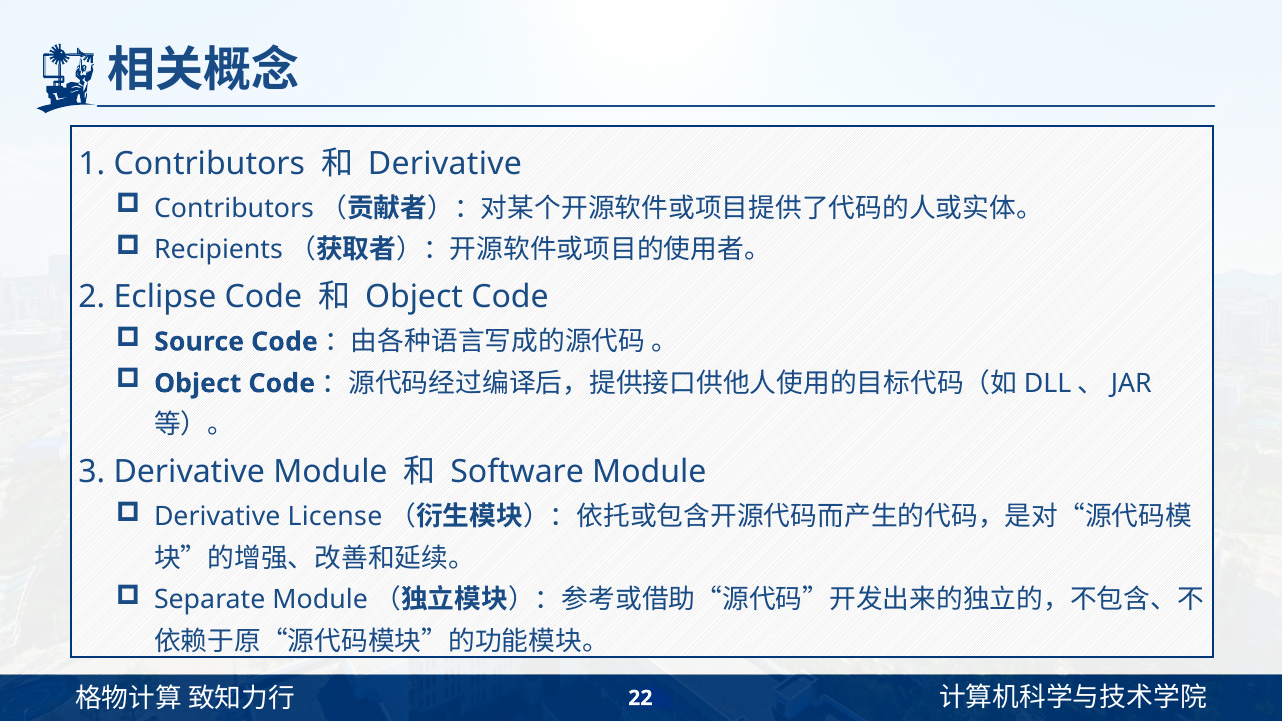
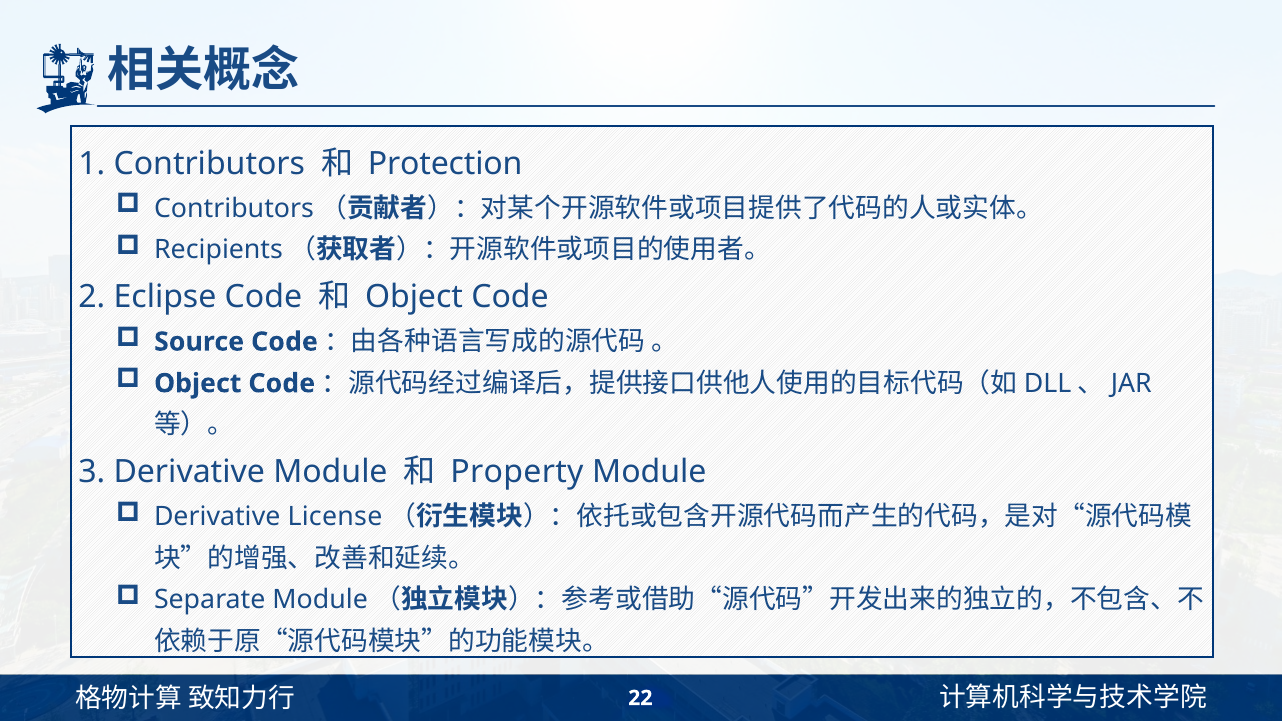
Derivative: Derivative -> Protection (445, 164)
Software: Software -> Property (517, 472)
